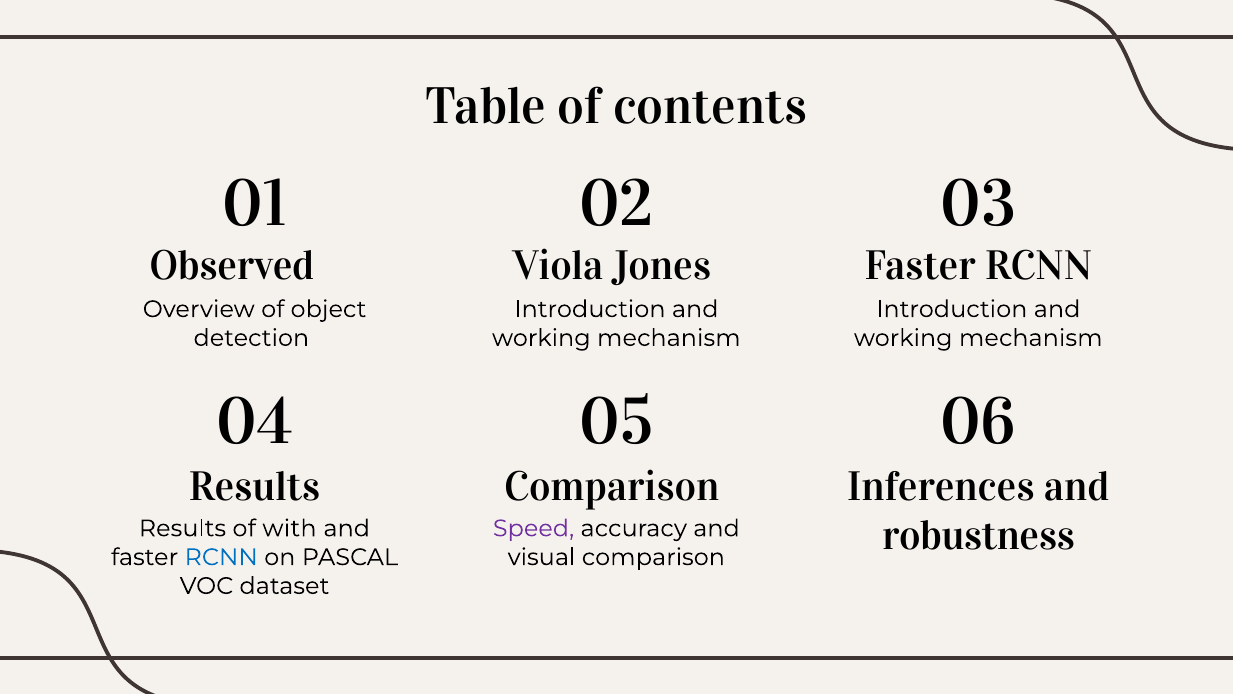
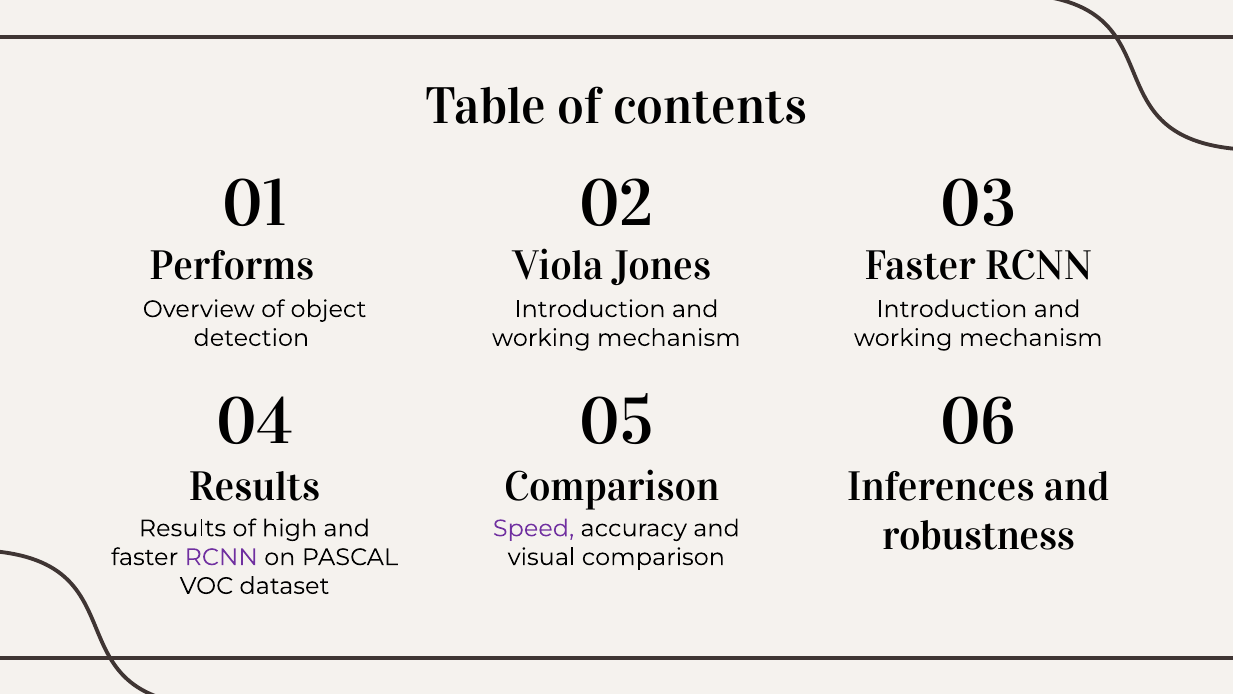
Observed: Observed -> Performs (232, 266)
with: with -> high (290, 528)
RCNN colour: blue -> purple (221, 557)
